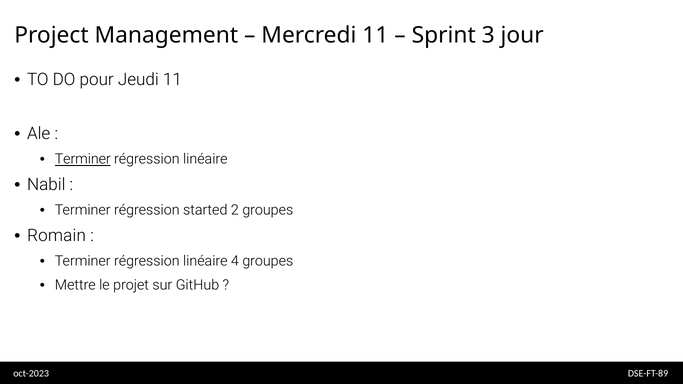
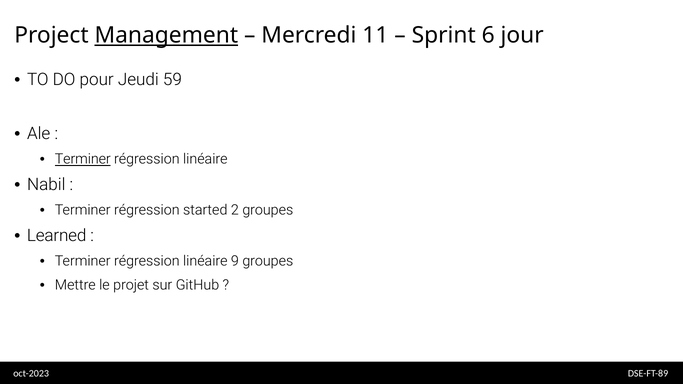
Management underline: none -> present (166, 35)
3: 3 -> 6 (488, 35)
Jeudi 11: 11 -> 59 (172, 79)
Romain: Romain -> Learned (57, 236)
4: 4 -> 9 (235, 261)
